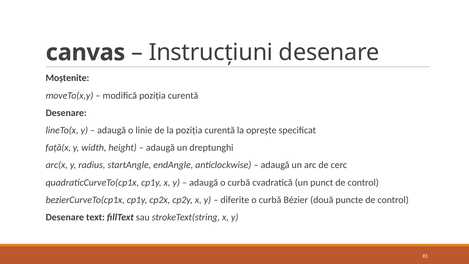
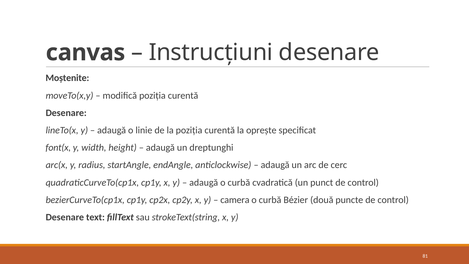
față(x: față(x -> font(x (58, 148)
diferite: diferite -> camera (235, 200)
